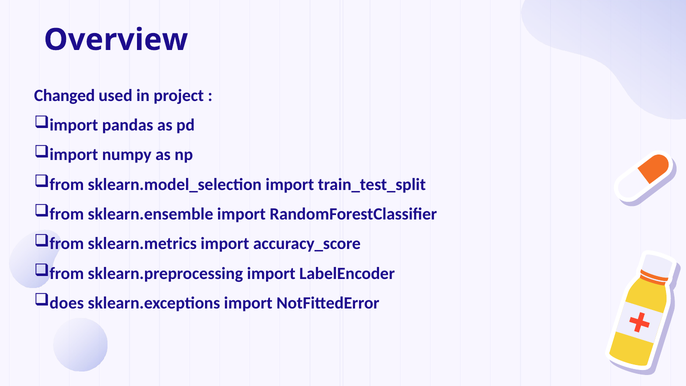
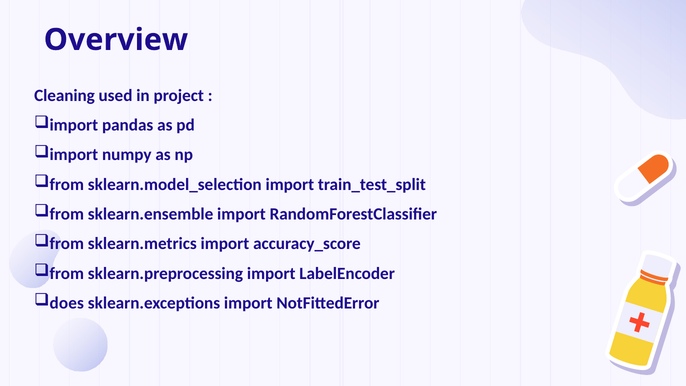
Changed: Changed -> Cleaning (64, 96)
